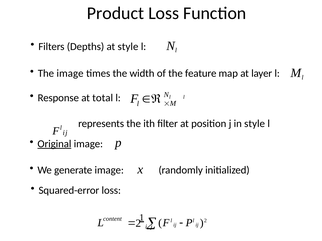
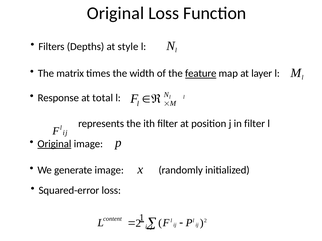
Product: Product -> Original (115, 13)
The image: image -> matrix (70, 74)
feature underline: none -> present (201, 74)
in style: style -> filter (255, 124)
